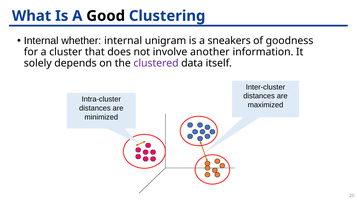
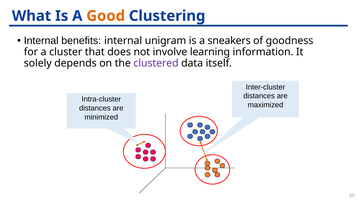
Good colour: black -> orange (106, 16)
whether: whether -> benefits (81, 41)
another: another -> learning (210, 52)
